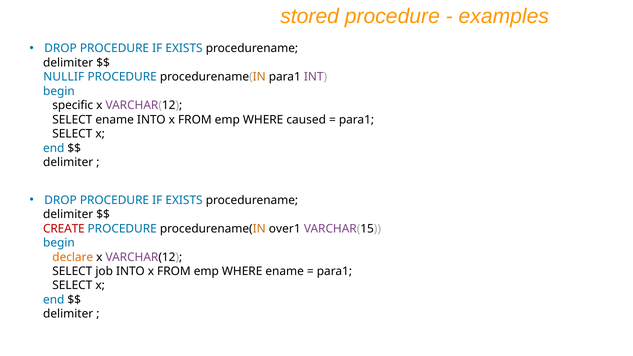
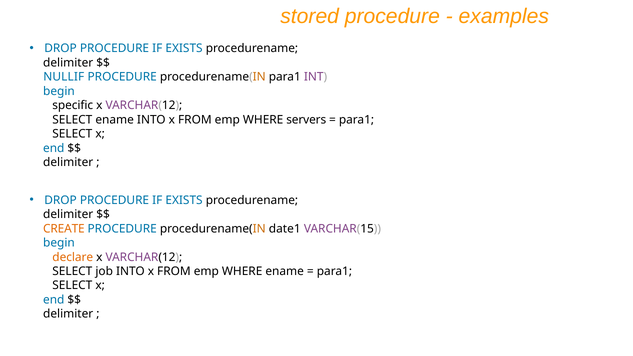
caused: caused -> servers (306, 120)
CREATE colour: red -> orange (64, 229)
over1: over1 -> date1 (285, 229)
